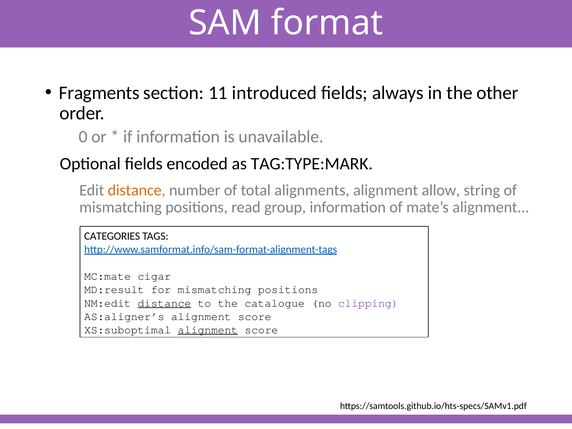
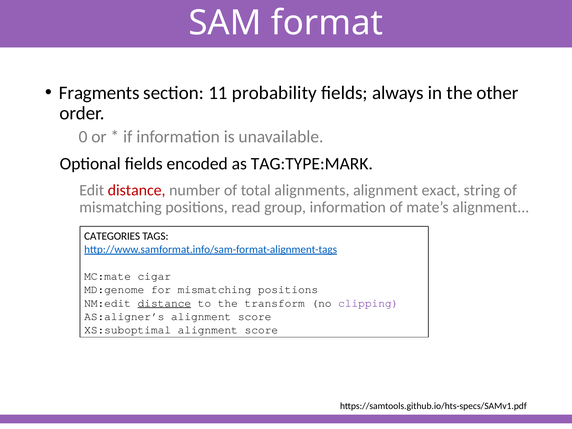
introduced: introduced -> probability (274, 93)
distance colour: orange -> red (137, 190)
allow: allow -> exact (441, 190)
MD:result: MD:result -> MD:genome (114, 290)
catalogue: catalogue -> transform (275, 303)
alignment underline: present -> none (208, 330)
